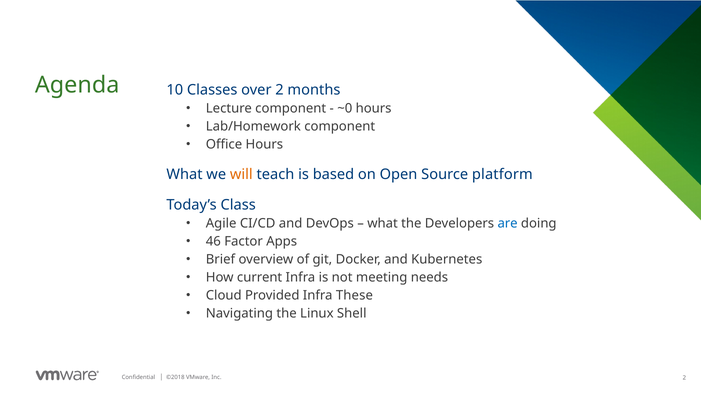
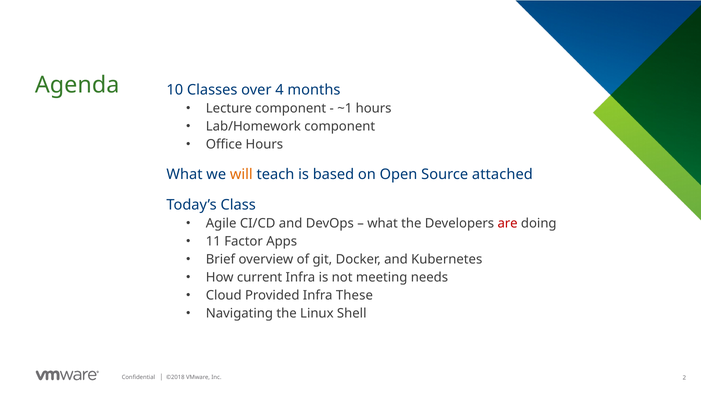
over 2: 2 -> 4 (280, 90)
~0: ~0 -> ~1 (345, 109)
platform: platform -> attached (502, 174)
are colour: blue -> red (508, 224)
46: 46 -> 11 (213, 242)
